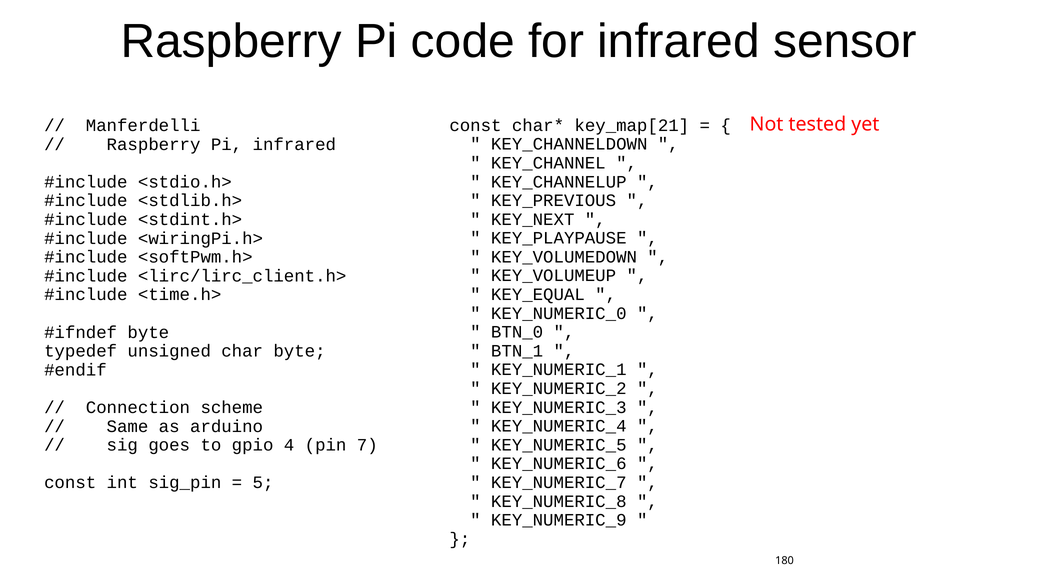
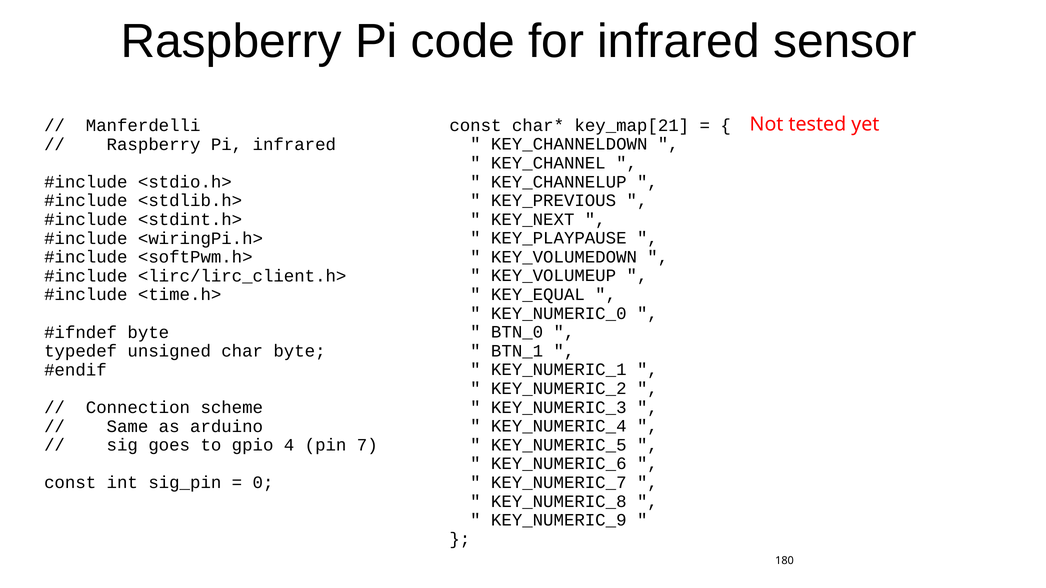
5: 5 -> 0 (263, 483)
